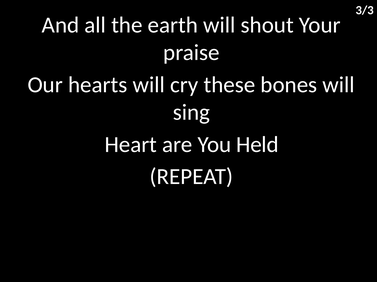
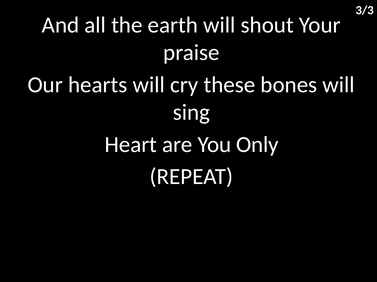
Held: Held -> Only (257, 145)
